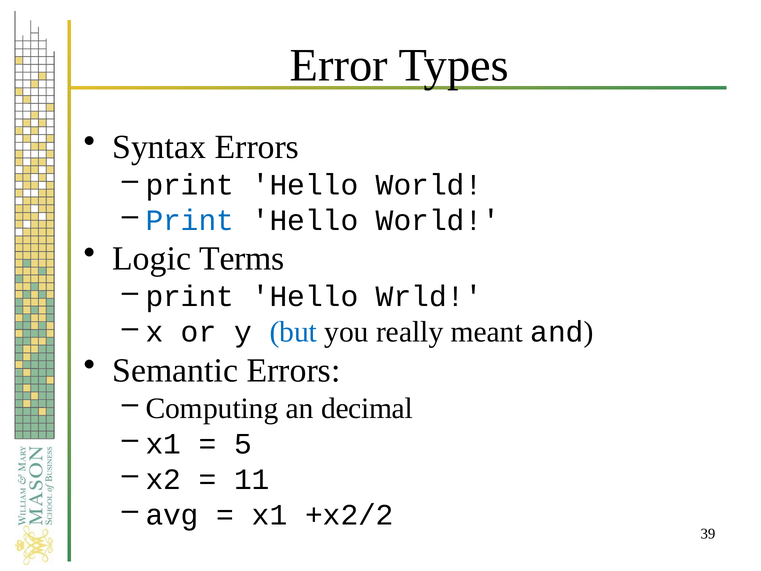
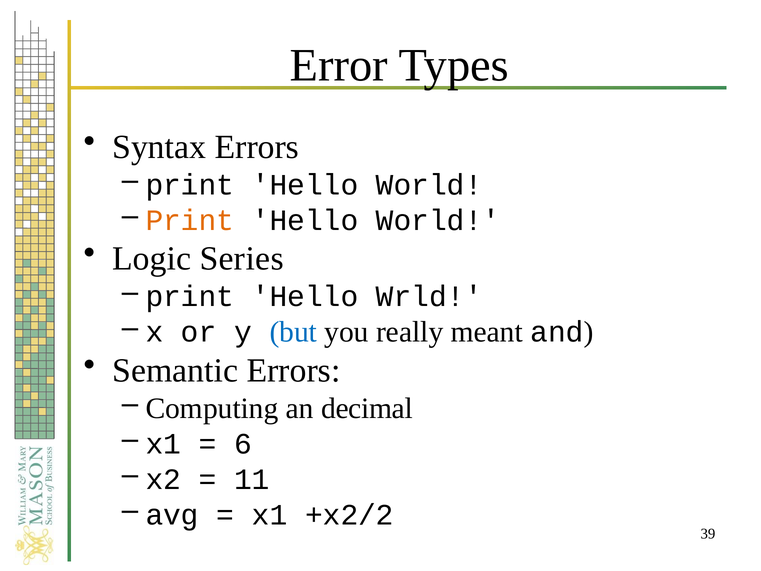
Print colour: blue -> orange (190, 220)
Terms: Terms -> Series (242, 259)
5: 5 -> 6 (243, 444)
